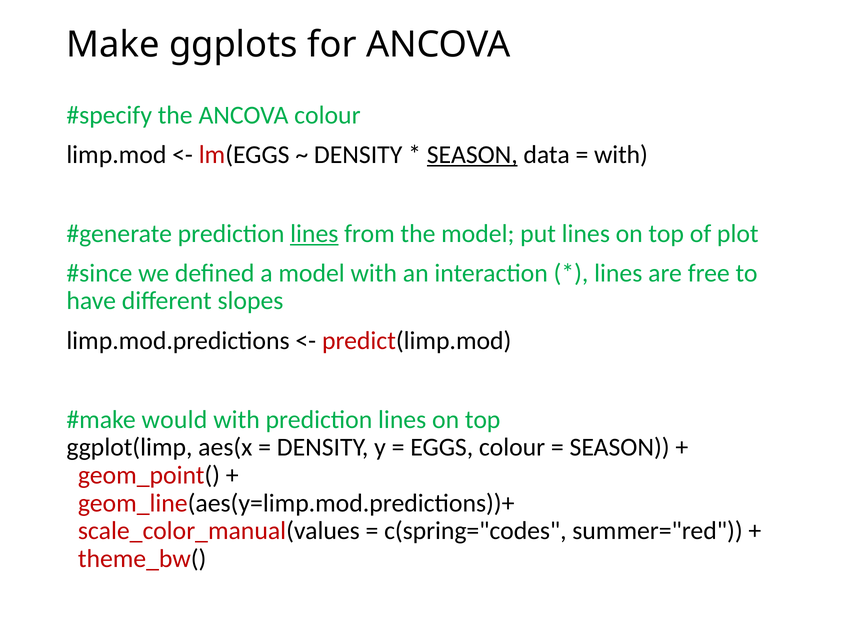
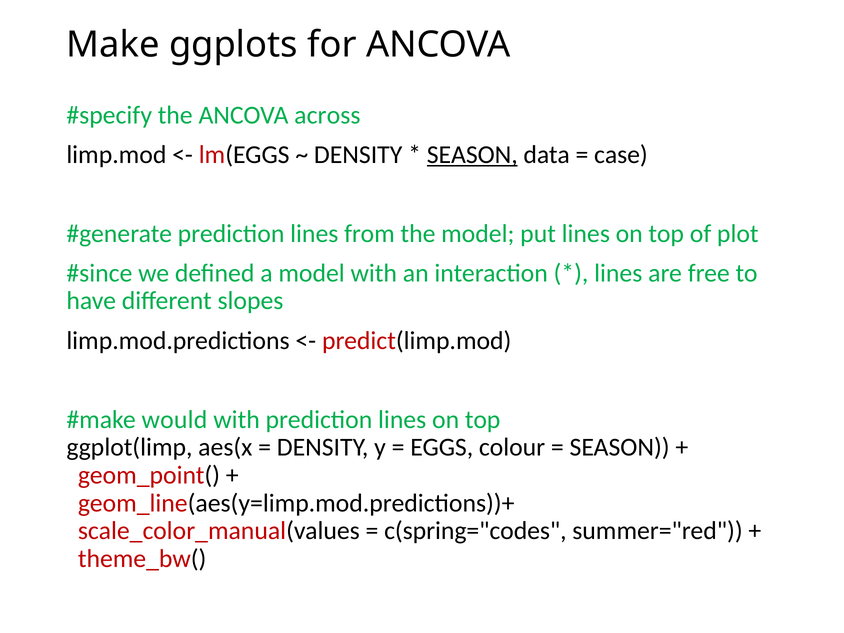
ANCOVA colour: colour -> across (327, 115)
with: with -> case (621, 155)
lines underline: present -> none (314, 234)
